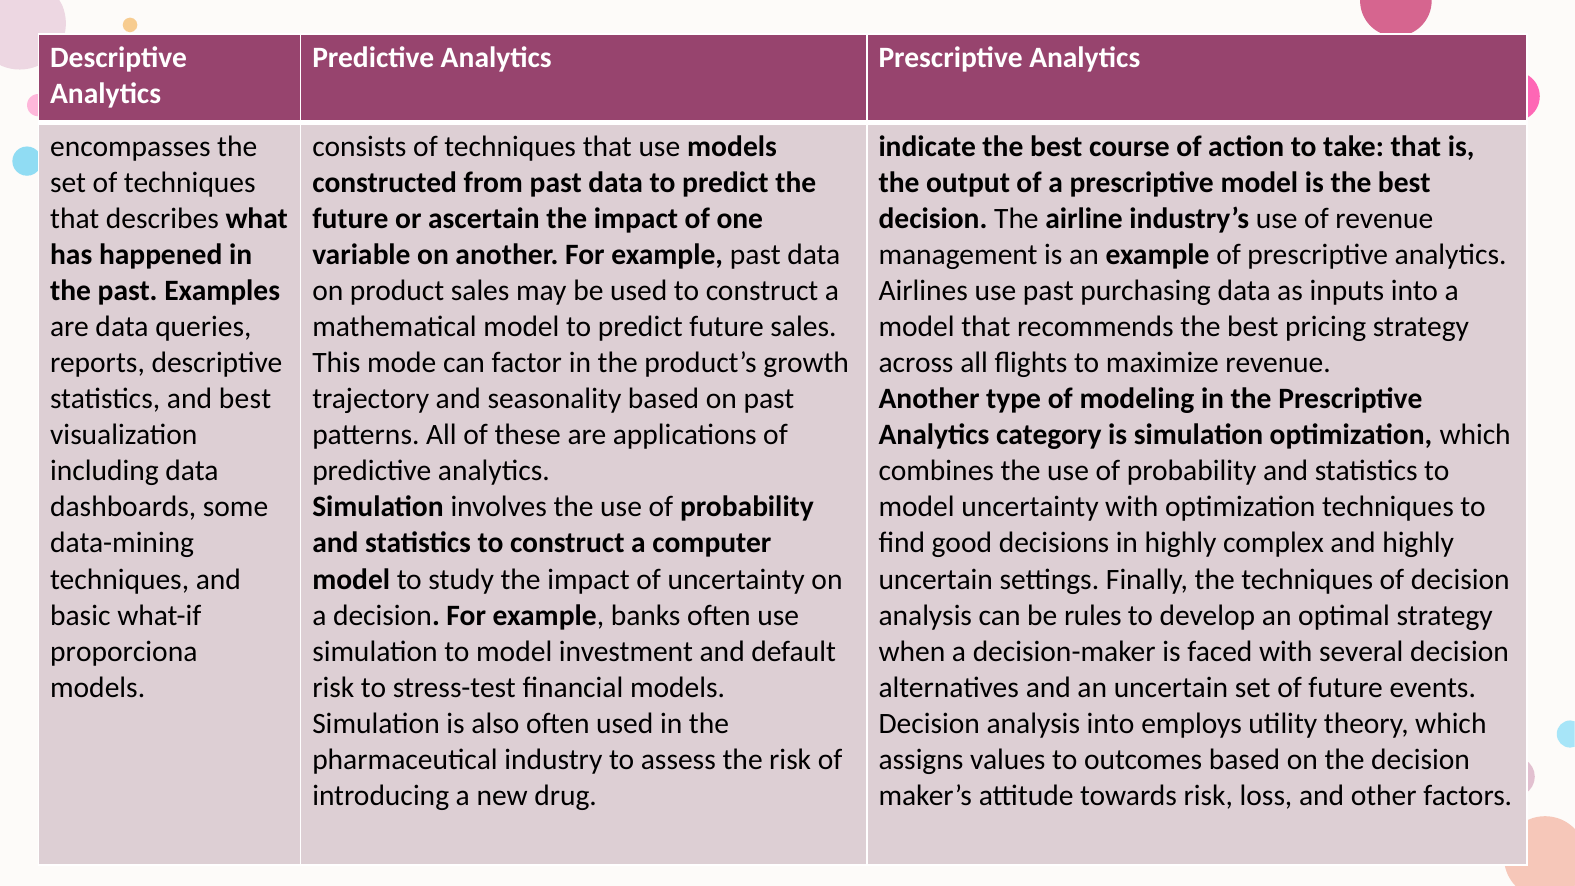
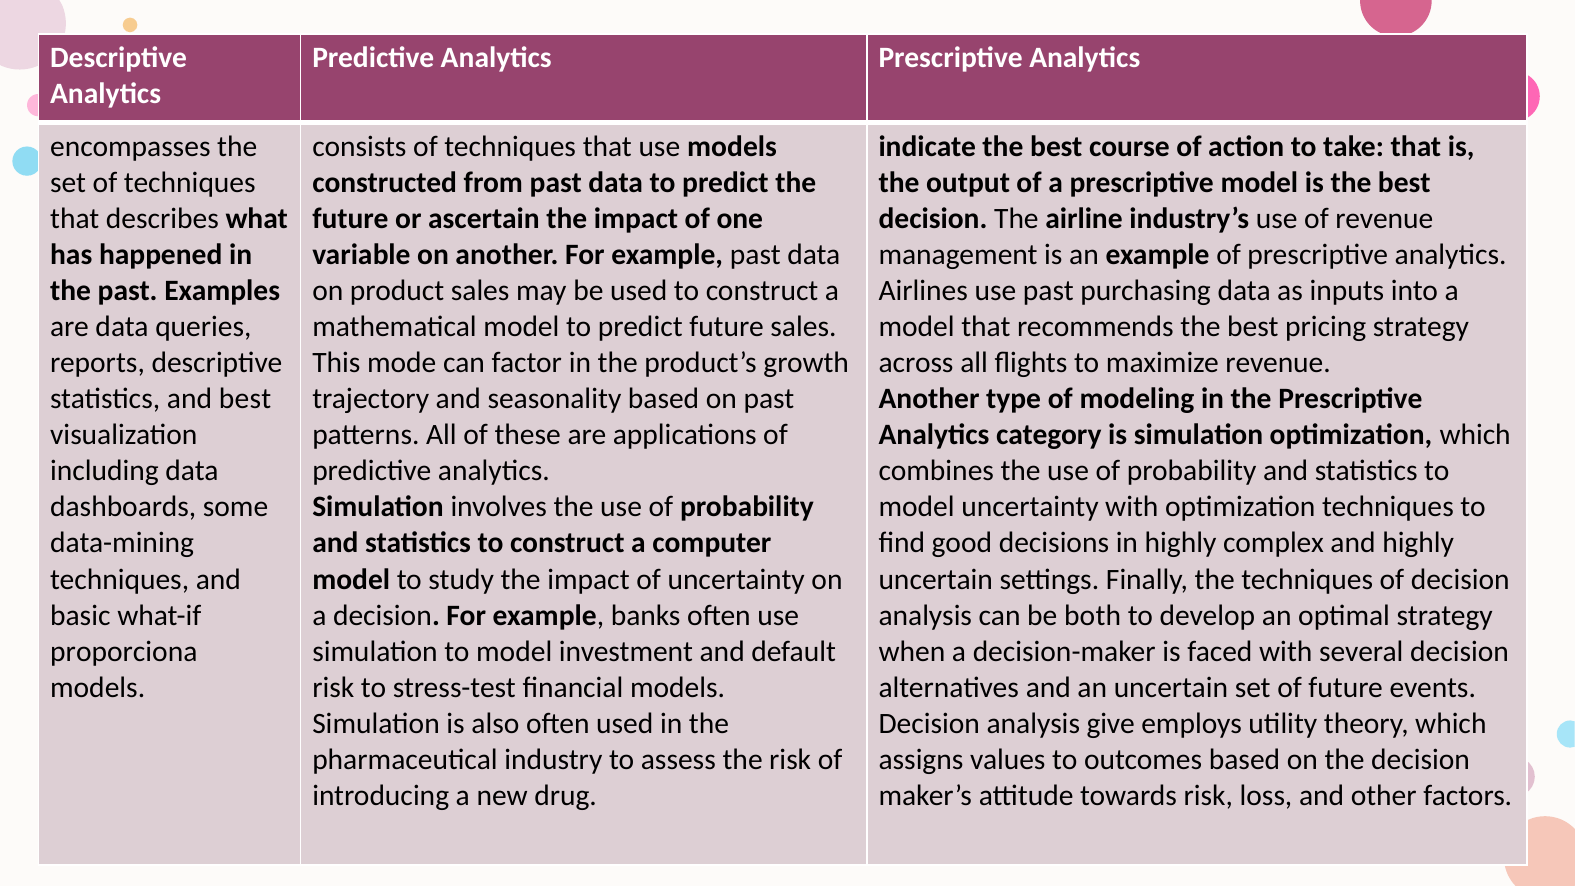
rules: rules -> both (1093, 615)
analysis into: into -> give (1111, 723)
